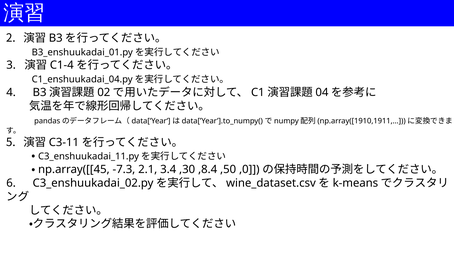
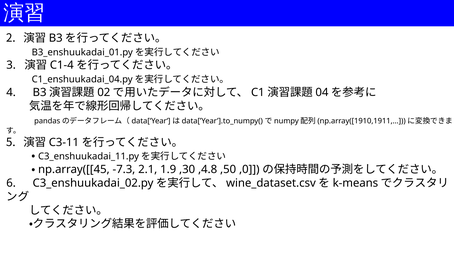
3.4: 3.4 -> 1.9 (168, 170)
,8.4: ,8.4 -> ,4.8 (208, 170)
